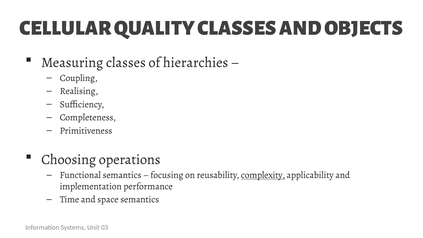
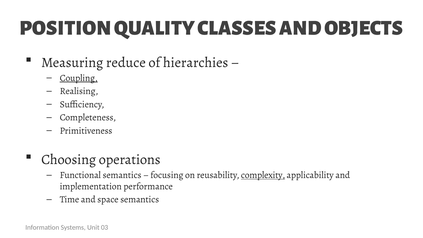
CELLULAR: CELLULAR -> POSITION (65, 28)
Measuring classes: classes -> reduce (126, 62)
Coupling underline: none -> present (79, 78)
